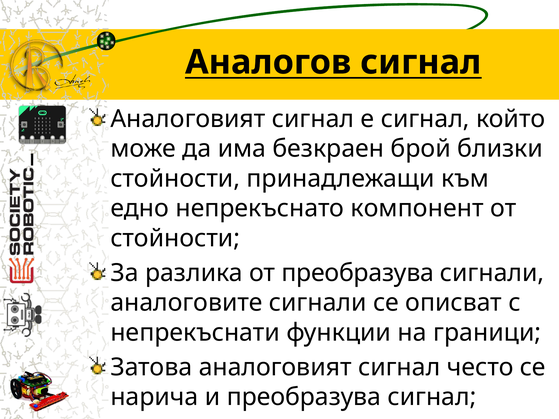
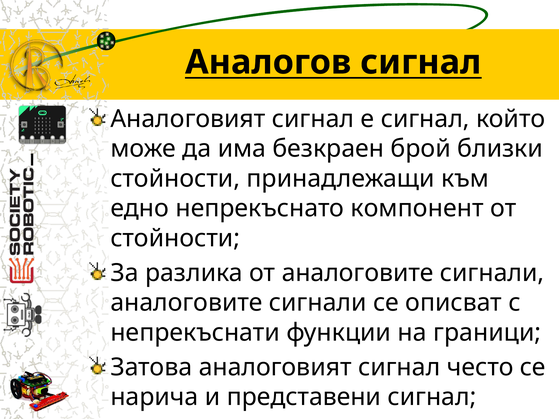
от преобразува: преобразува -> аналоговите (358, 273)
и преобразува: преобразува -> представени (304, 397)
